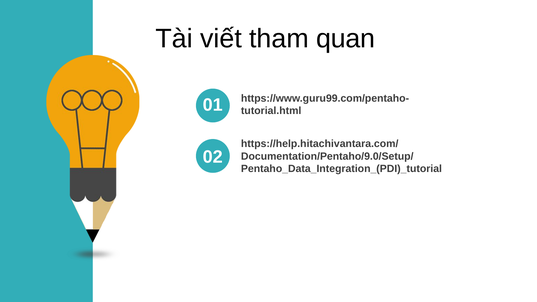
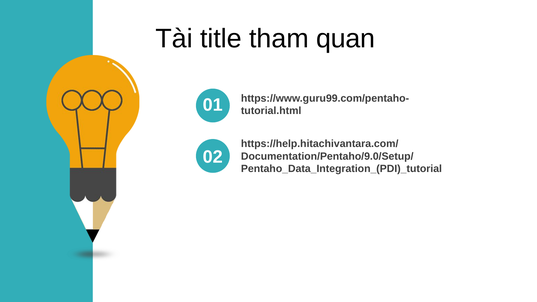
viết: viết -> title (221, 39)
